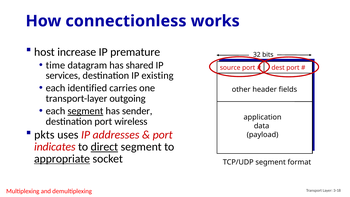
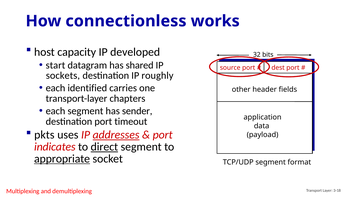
increase: increase -> capacity (77, 52)
premature: premature -> developed (135, 52)
time: time -> start (55, 65)
services: services -> sockets (63, 76)
existing: existing -> roughly (157, 76)
outgoing: outgoing -> chapters (127, 98)
segment underline: present -> none (85, 111)
wireless: wireless -> timeout (131, 121)
addresses underline: none -> present (116, 135)
